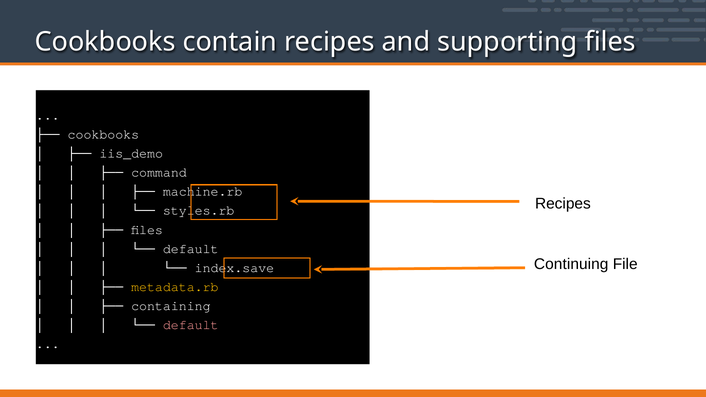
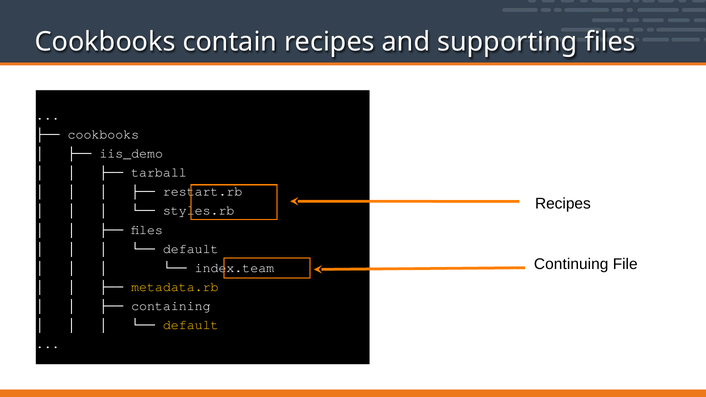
command: command -> tarball (159, 173)
machine.rb: machine.rb -> restart.rb (203, 192)
index.save: index.save -> index.team (234, 268)
default colour: pink -> yellow (191, 325)
